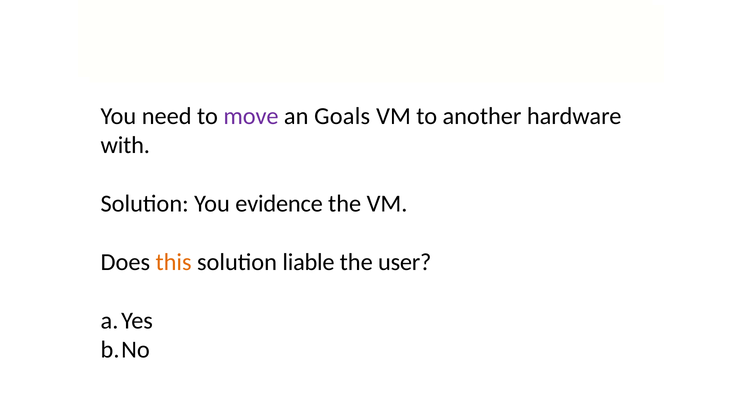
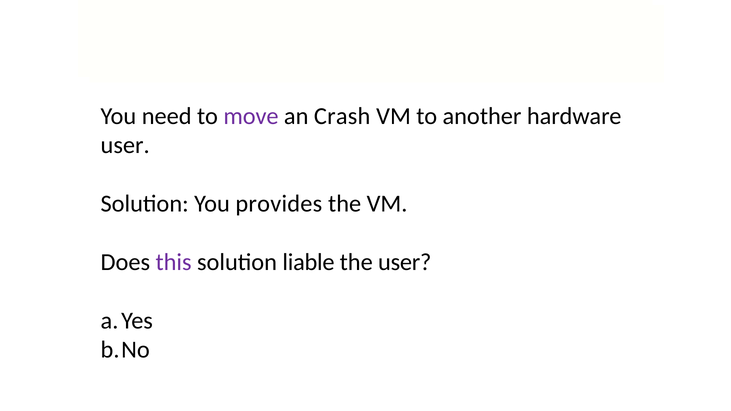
Goals: Goals -> Crash (342, 116)
with: with -> user (125, 145)
evidence: evidence -> provides (279, 204)
this colour: orange -> purple (174, 262)
